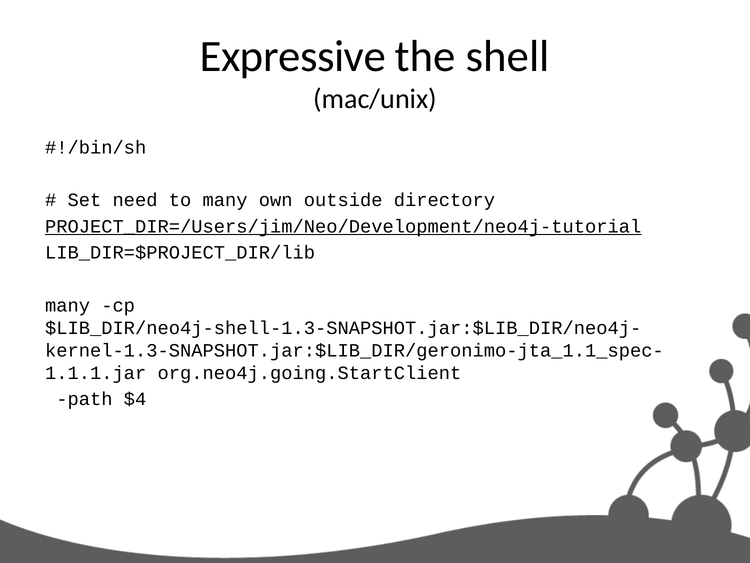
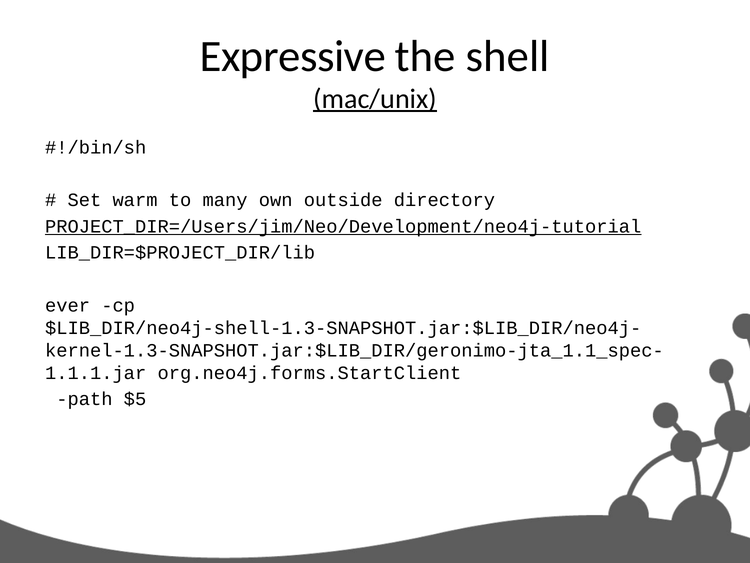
mac/unix underline: none -> present (375, 99)
need: need -> warm (135, 200)
many: many -> ever (68, 305)
org.neo4j.going.StartClient: org.neo4j.going.StartClient -> org.neo4j.forms.StartClient (309, 373)
$4: $4 -> $5 (135, 399)
